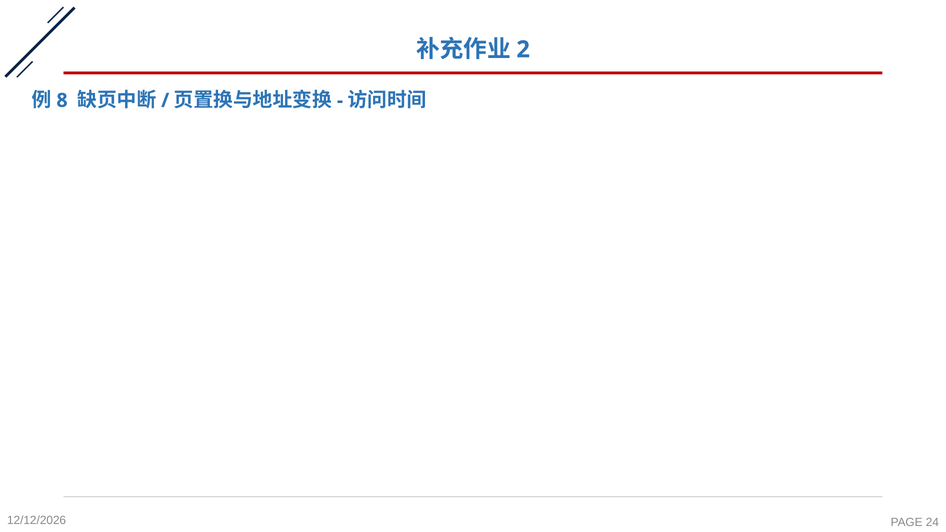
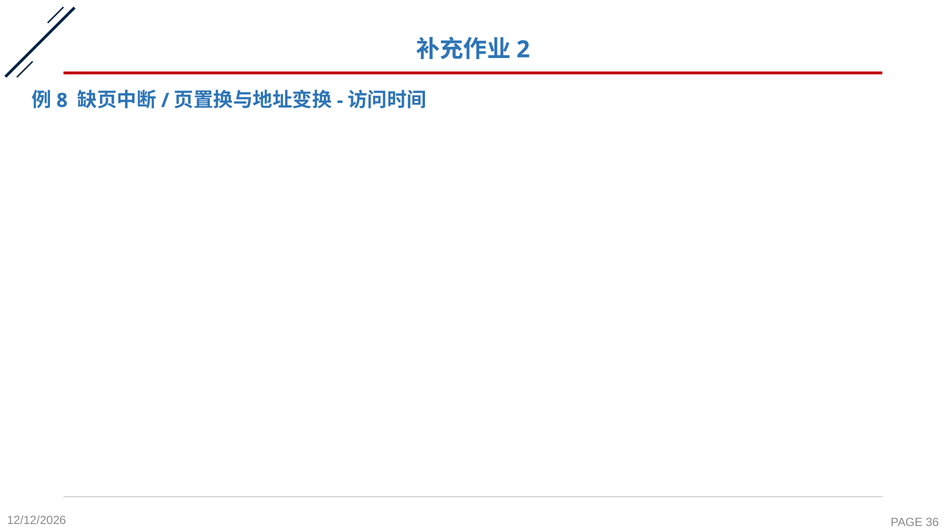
24: 24 -> 36 (932, 522)
